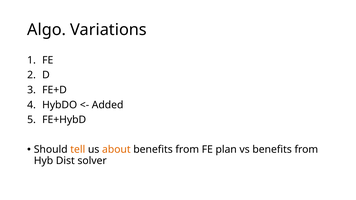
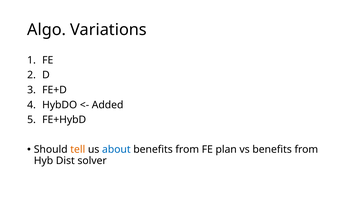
about colour: orange -> blue (116, 150)
